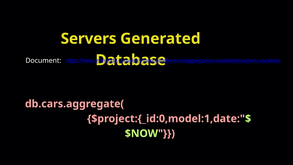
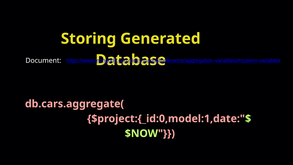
Servers: Servers -> Storing (89, 39)
